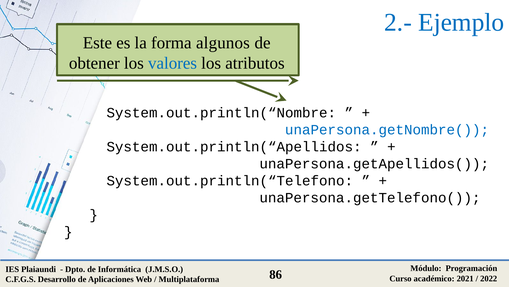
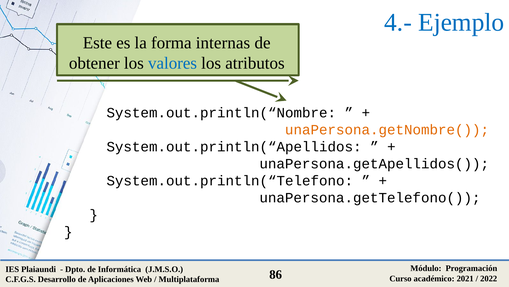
2.-: 2.- -> 4.- (398, 22)
algunos: algunos -> internas (223, 43)
unaPersona.getNombre( colour: blue -> orange (387, 130)
